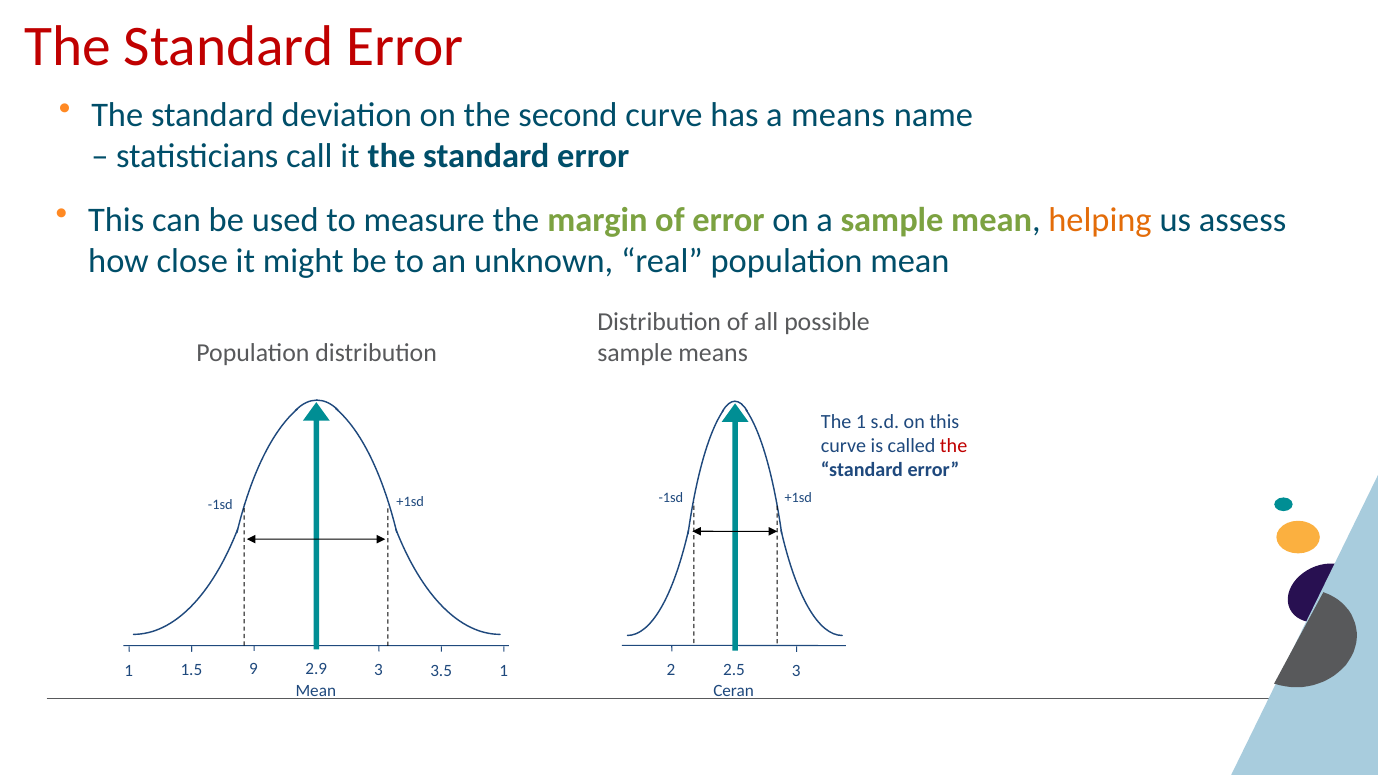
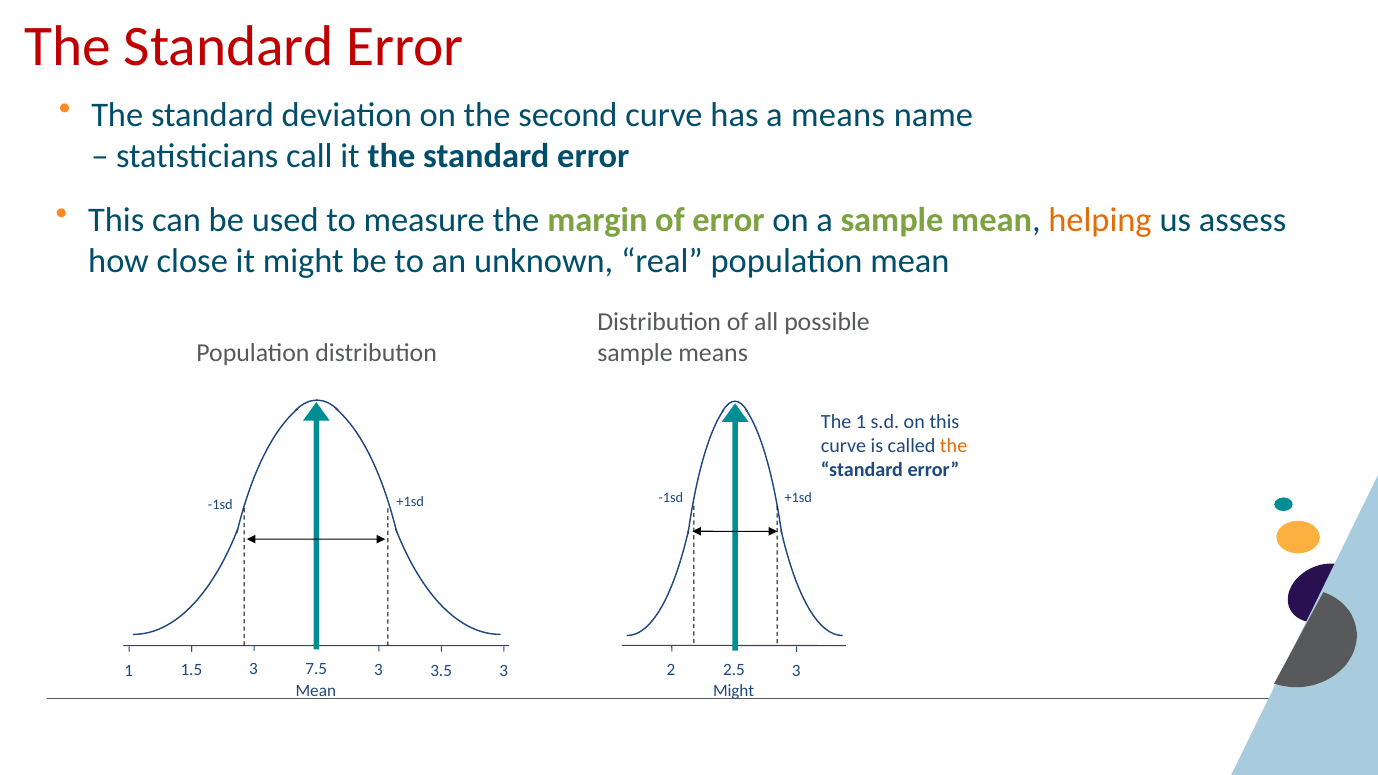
the colour: red -> orange (954, 446)
2.9: 2.9 -> 7.5 (316, 669)
1.5 9: 9 -> 3 (253, 669)
1 1: 1 -> 3 (504, 671)
Ceran: Ceran -> Might (734, 691)
